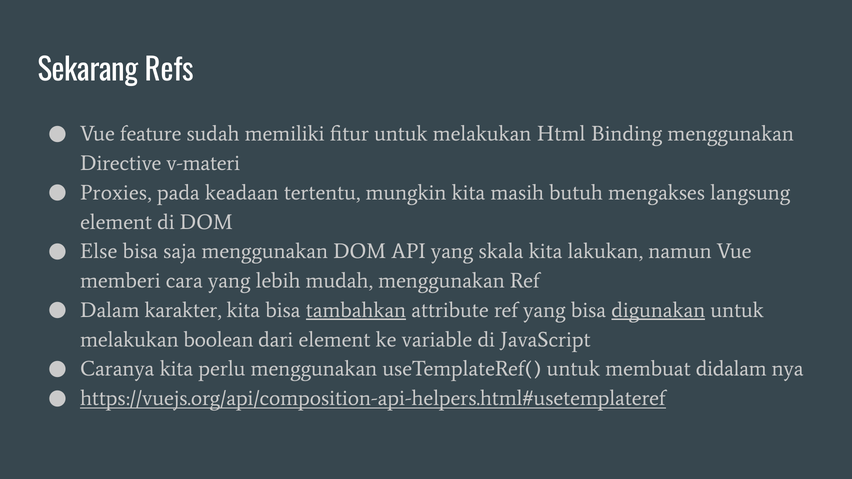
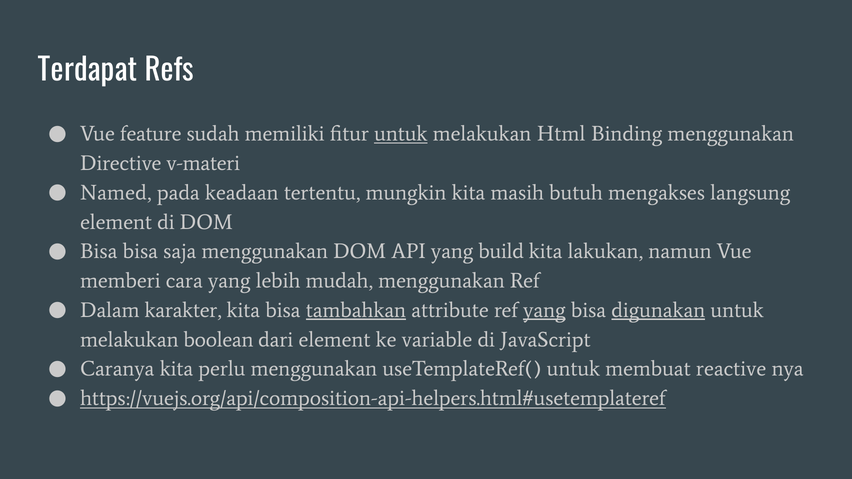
Sekarang: Sekarang -> Terdapat (88, 71)
untuk underline: none -> present (401, 134)
Proxies: Proxies -> Named (116, 193)
Else: Else -> Bisa (99, 252)
skala: skala -> build (501, 252)
yang underline: none -> present (544, 310)
didalam: didalam -> reactive (731, 369)
